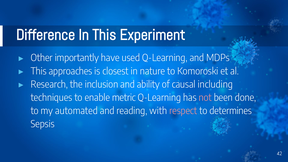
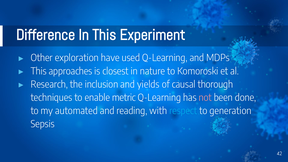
importantly: importantly -> exploration (77, 58)
ability: ability -> yields (148, 85)
including: including -> thorough (215, 85)
respect colour: pink -> light blue (183, 111)
determines: determines -> generation (231, 111)
